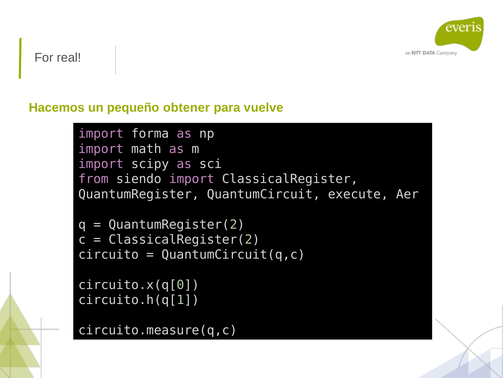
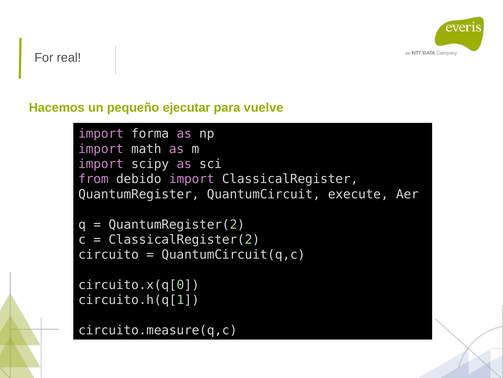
obtener: obtener -> ejecutar (187, 107)
siendo: siendo -> debido (139, 179)
